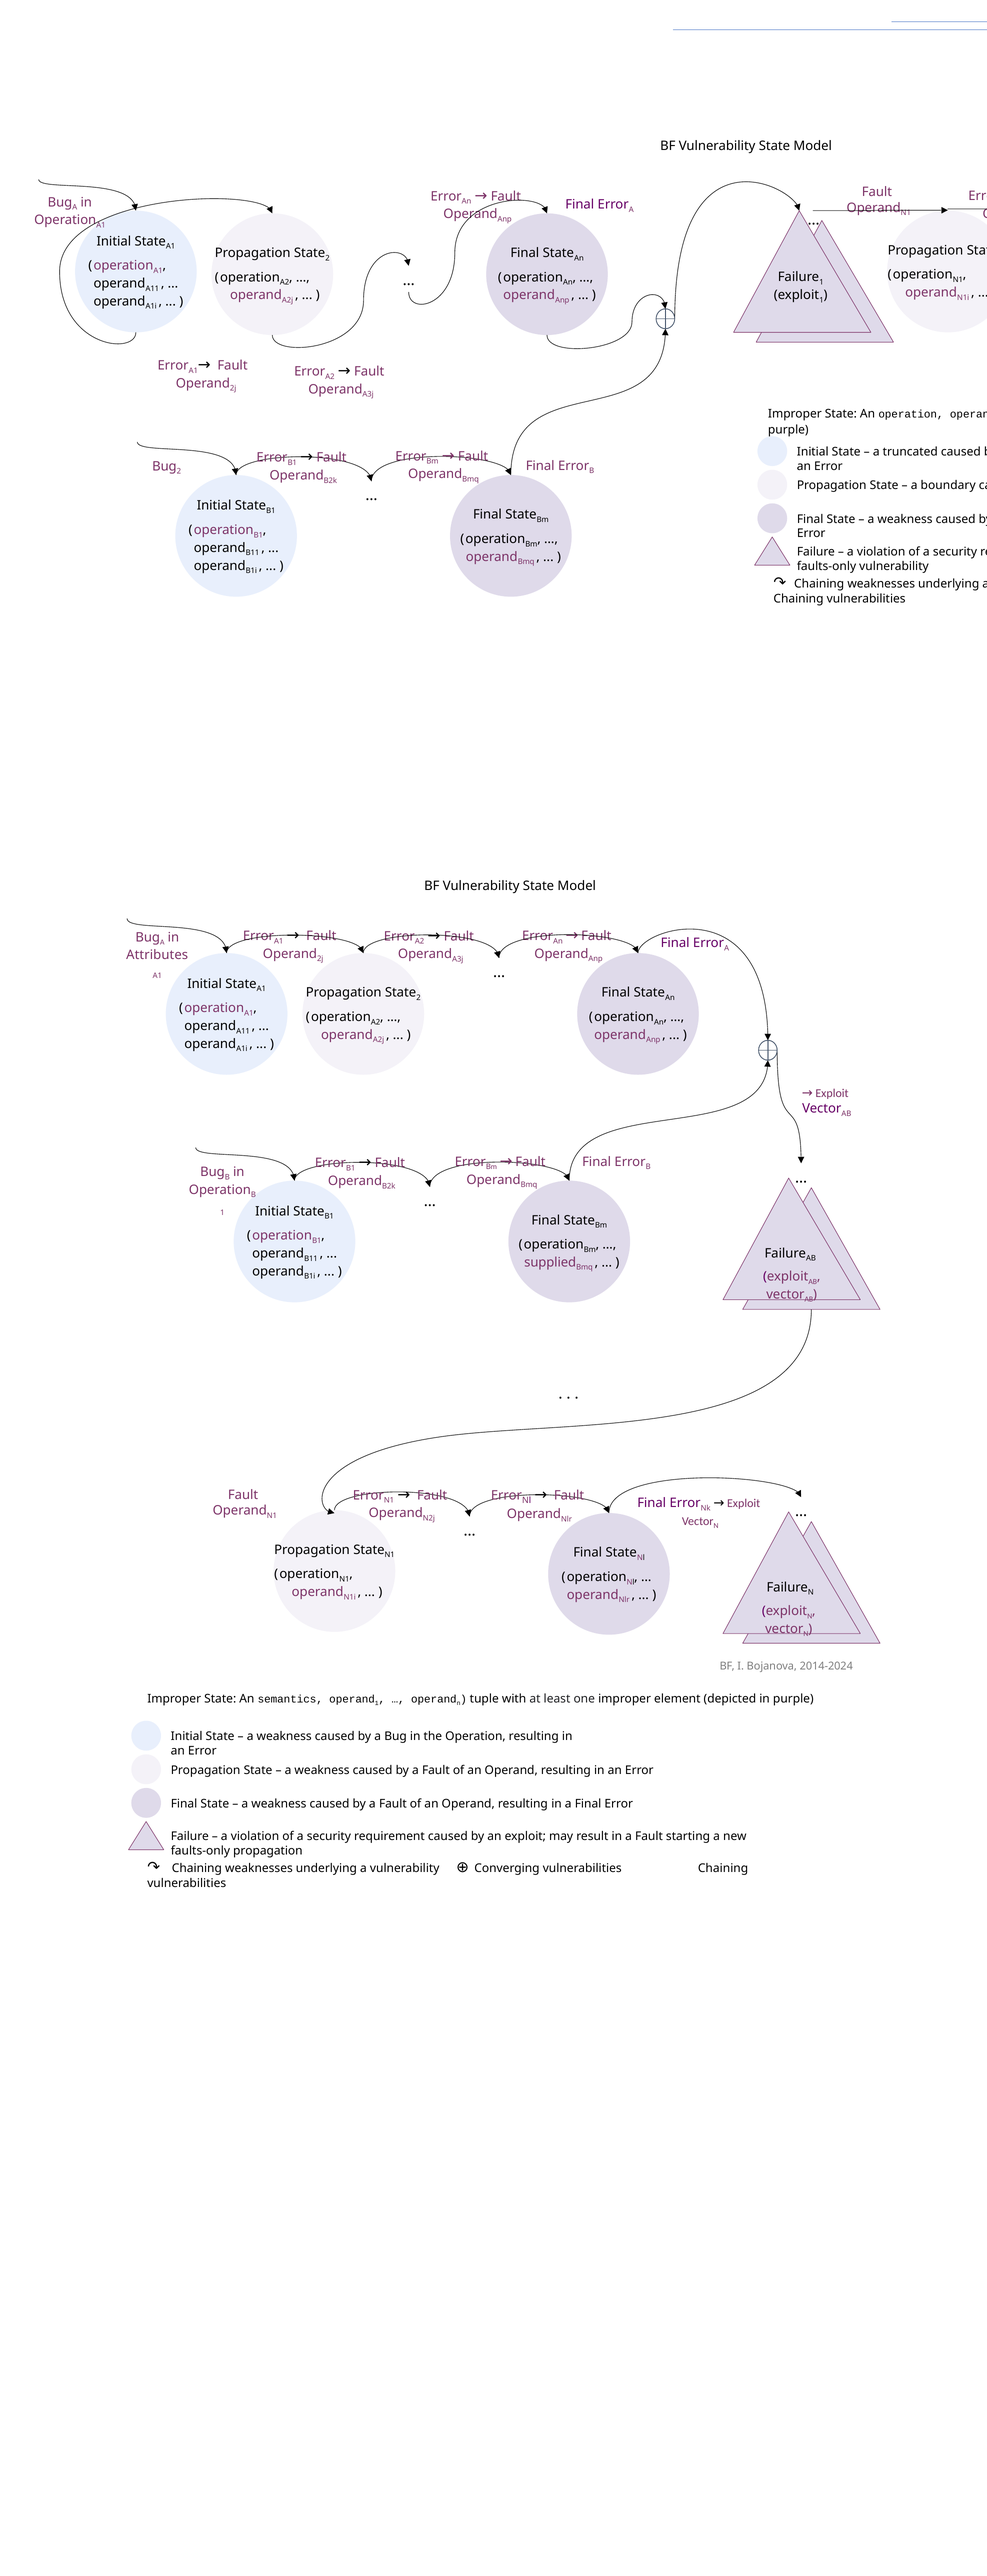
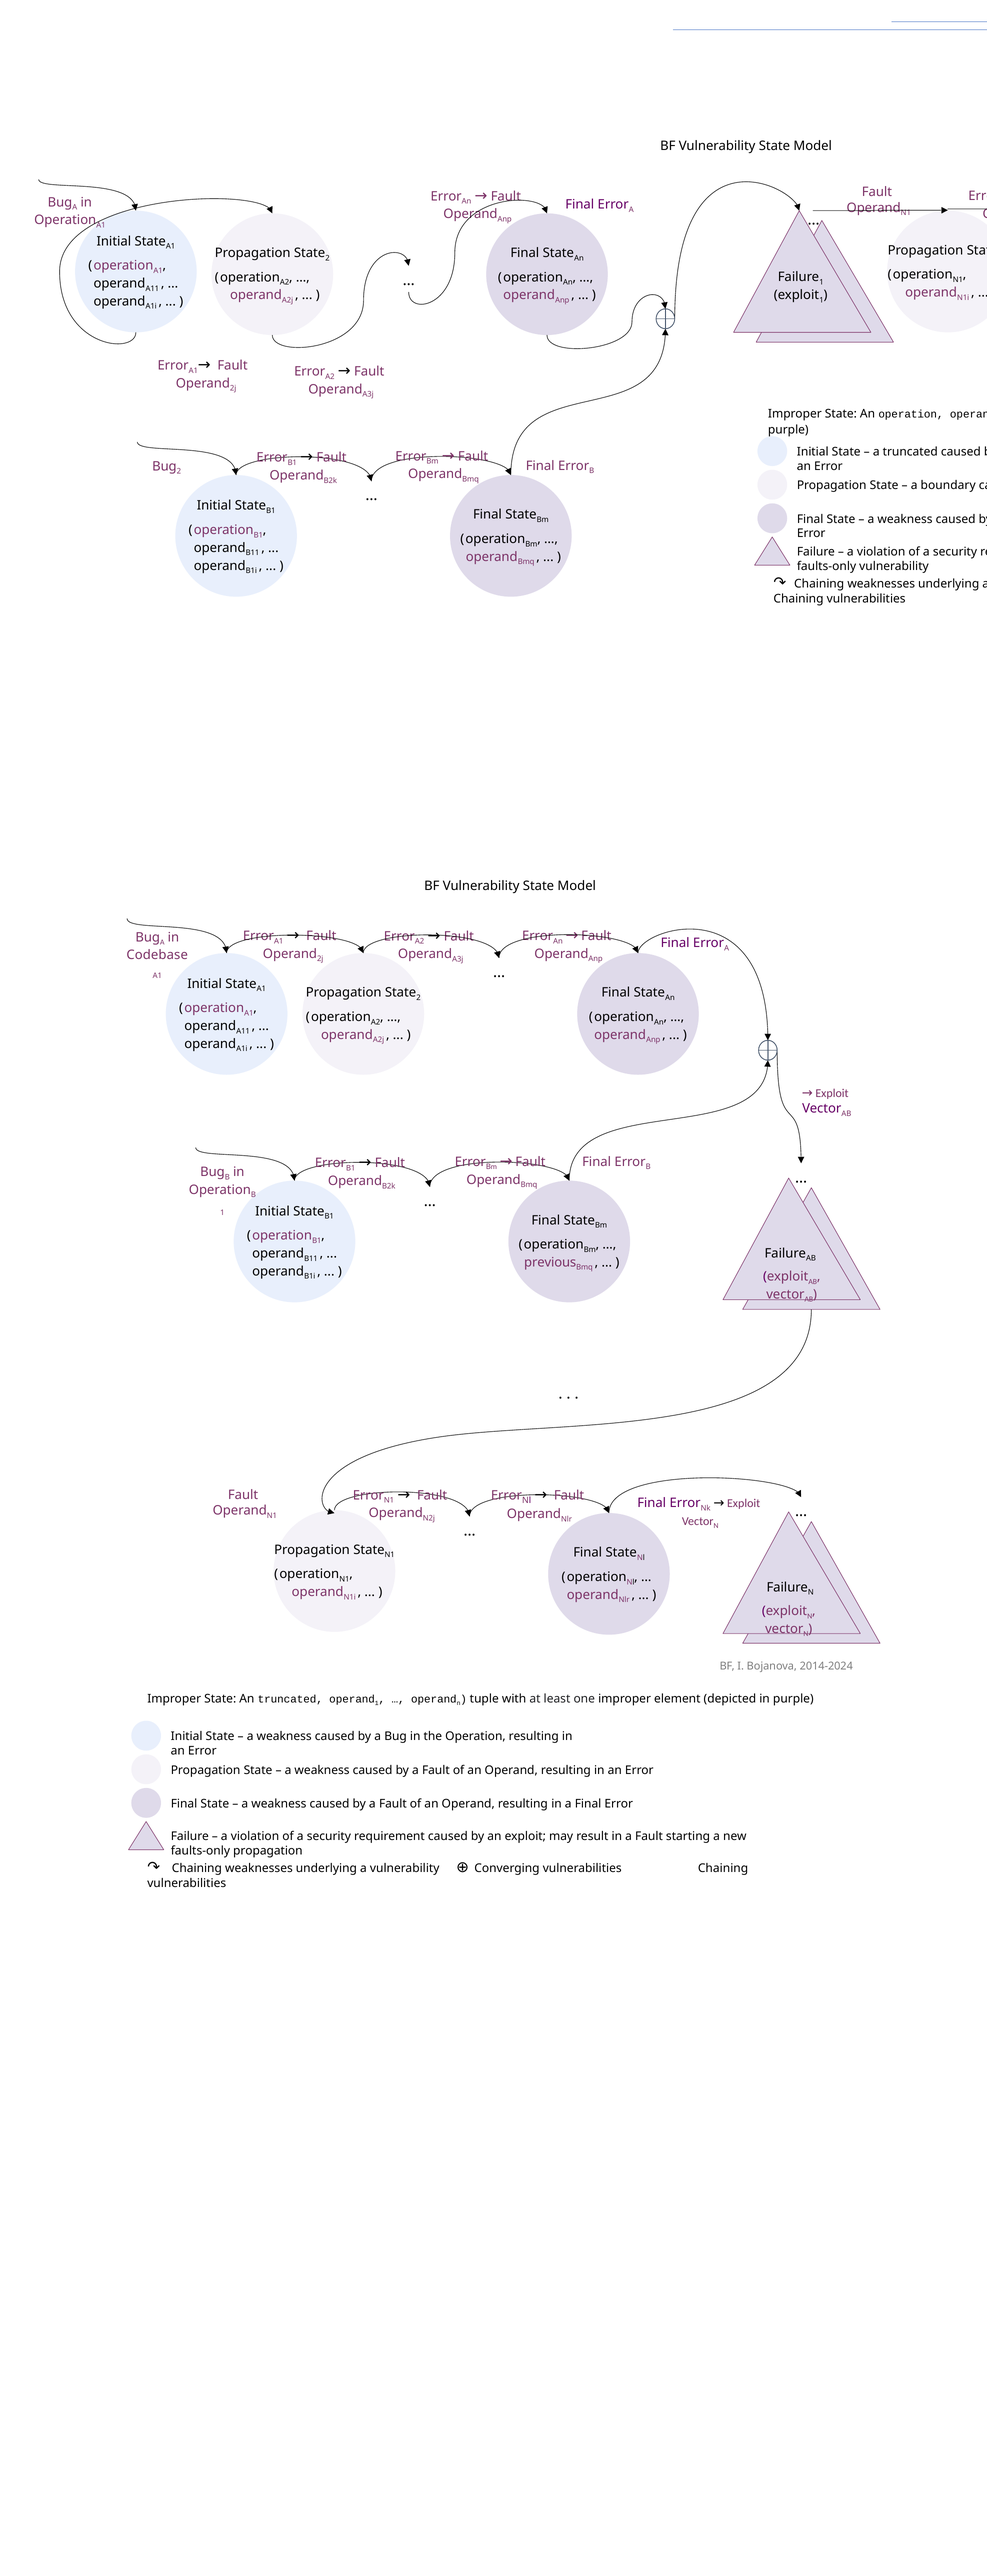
Attributes: Attributes -> Codebase (157, 955)
supplied: supplied -> previous (550, 1262)
An semantics: semantics -> truncated (290, 1698)
